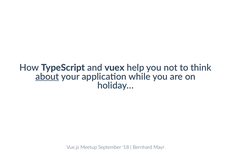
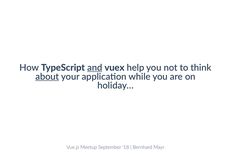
and underline: none -> present (95, 68)
